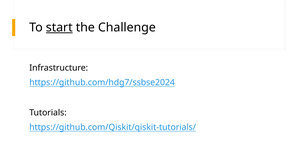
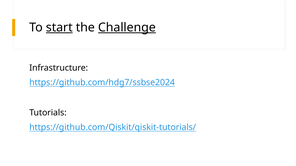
Challenge underline: none -> present (127, 28)
